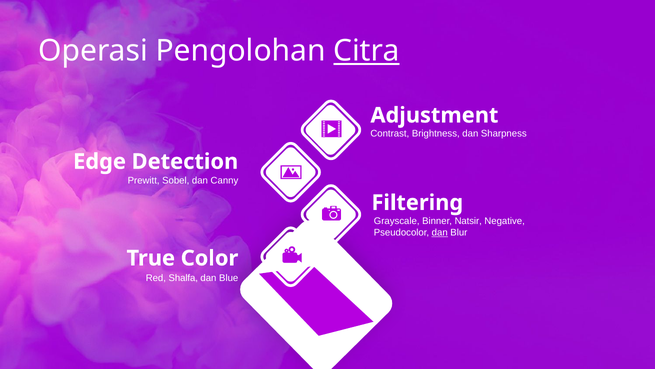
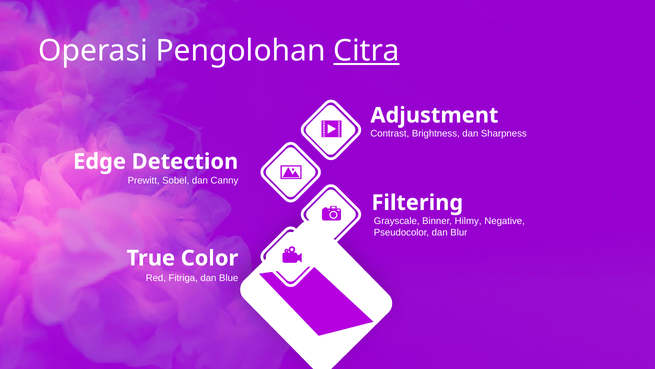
Natsir: Natsir -> Hilmy (468, 221)
dan underline: present -> none (440, 232)
Shalfa: Shalfa -> Fitriga (183, 277)
